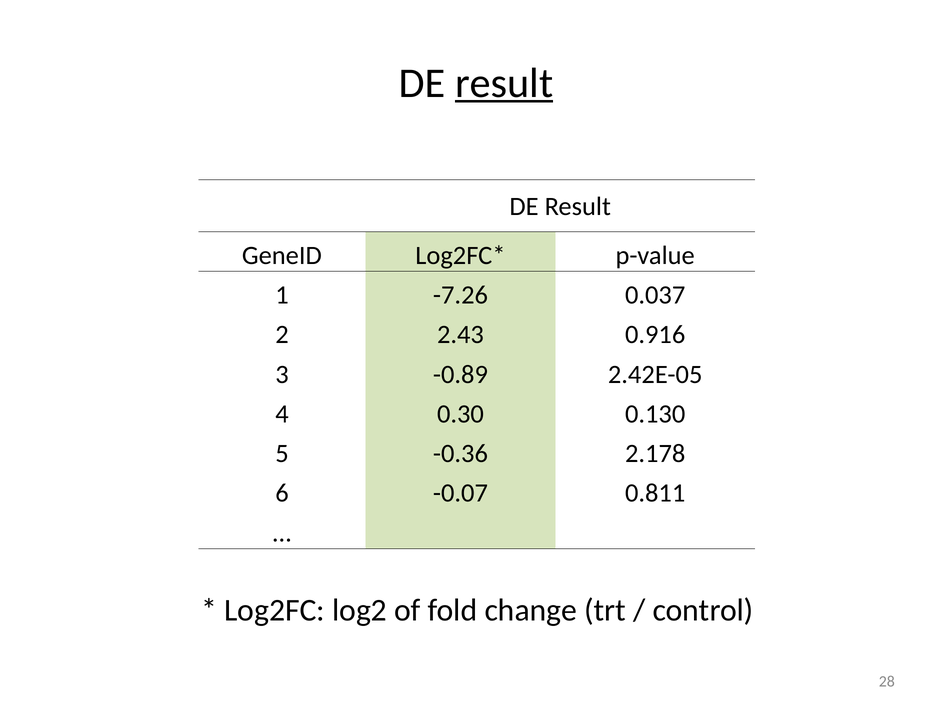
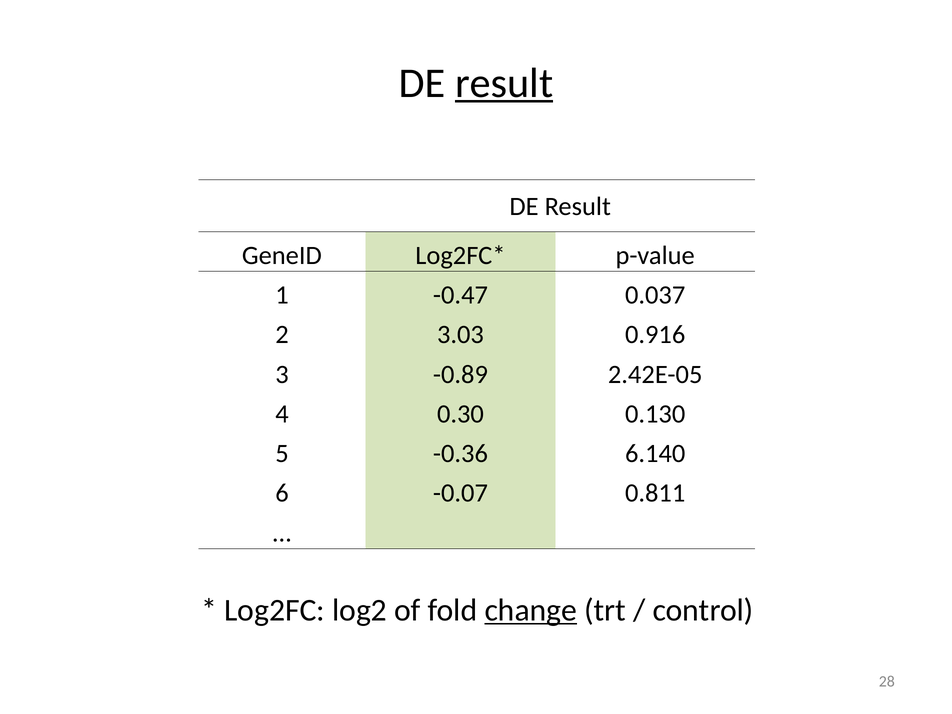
-7.26: -7.26 -> -0.47 (460, 295)
2.43: 2.43 -> 3.03 (460, 335)
2.178: 2.178 -> 6.140 (655, 454)
change underline: none -> present (531, 610)
